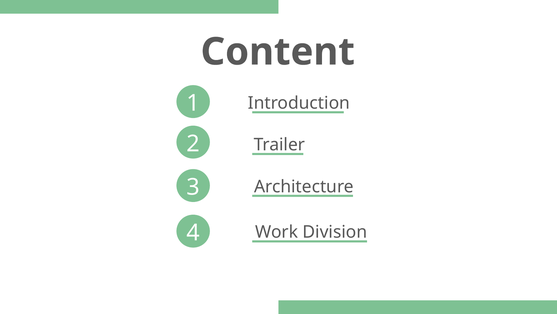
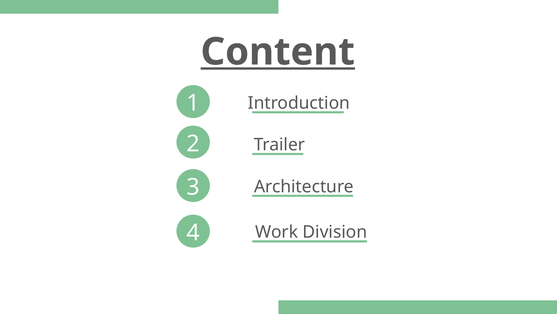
Content underline: none -> present (278, 52)
